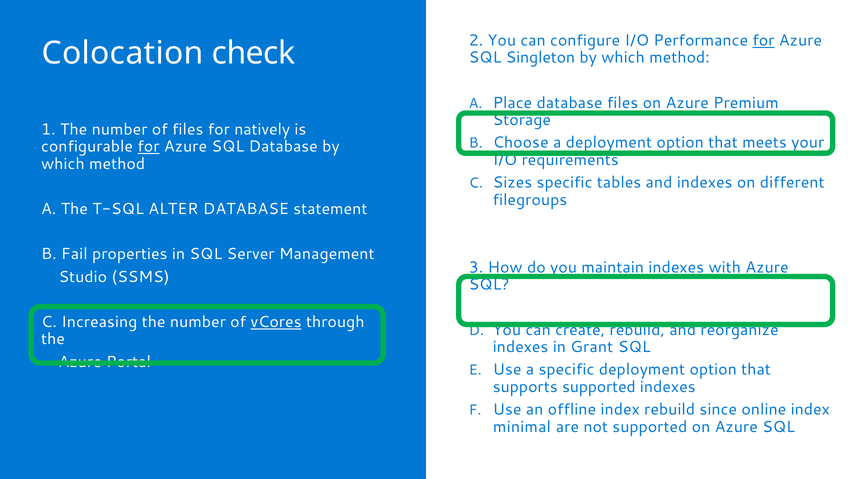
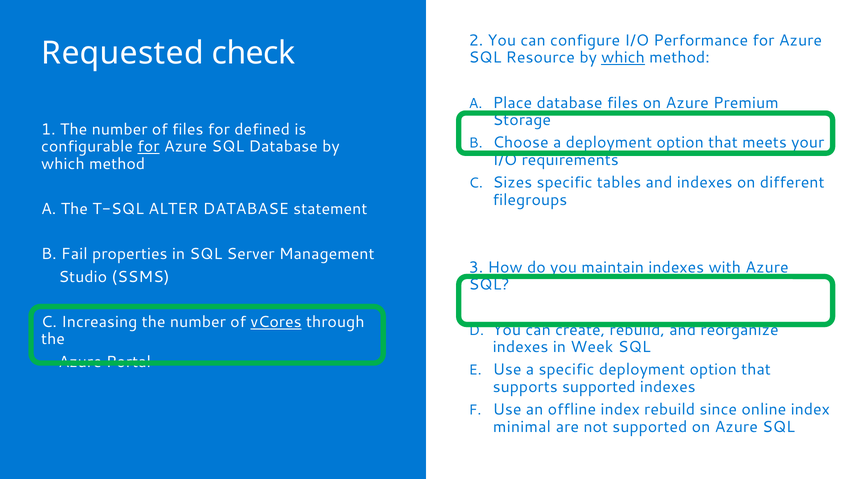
for underline: present -> none (763, 40)
Colocation: Colocation -> Requested (123, 53)
Singleton: Singleton -> Resource (540, 58)
which underline: none -> present (623, 58)
natively: natively -> defined (262, 130)
Grant: Grant -> Week (592, 347)
